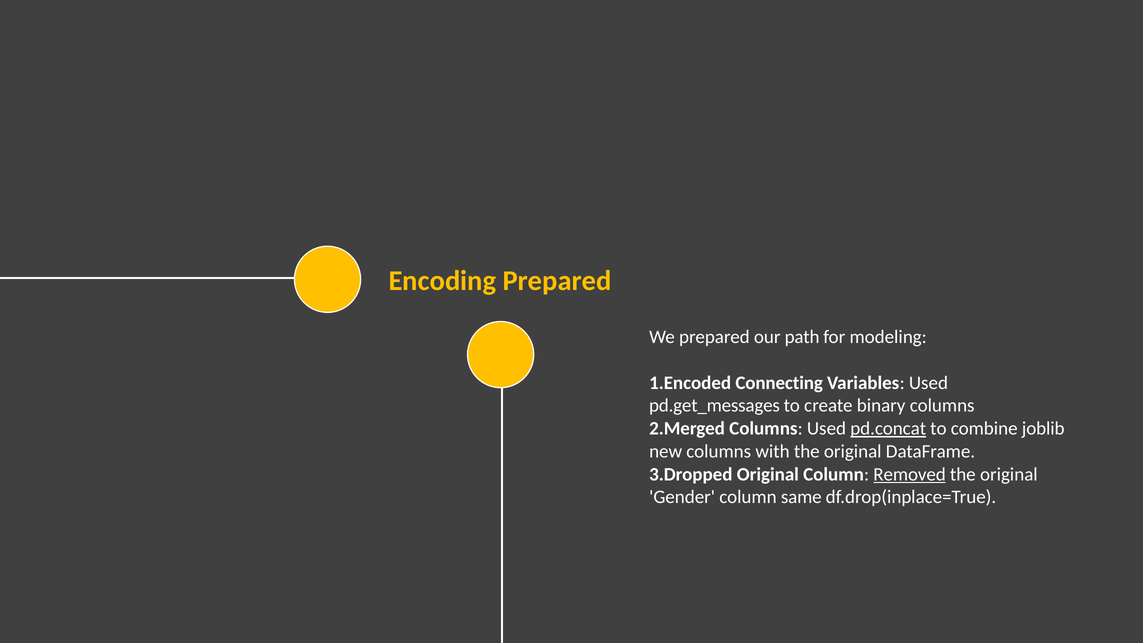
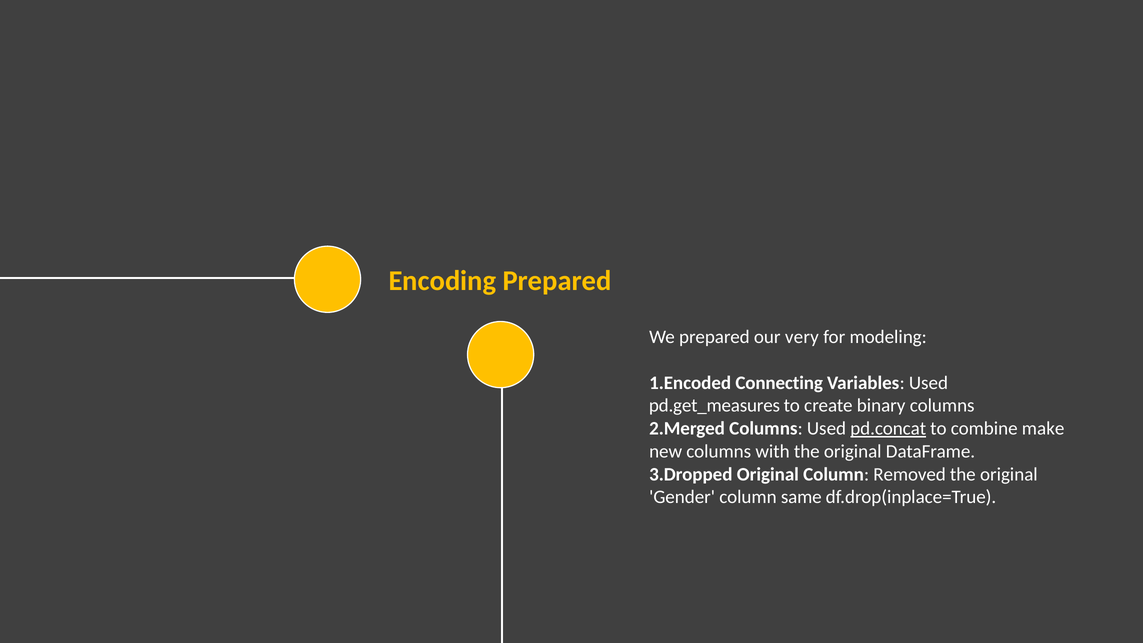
path: path -> very (802, 337)
pd.get_messages: pd.get_messages -> pd.get_measures (714, 406)
joblib: joblib -> make (1043, 428)
Removed underline: present -> none (910, 474)
